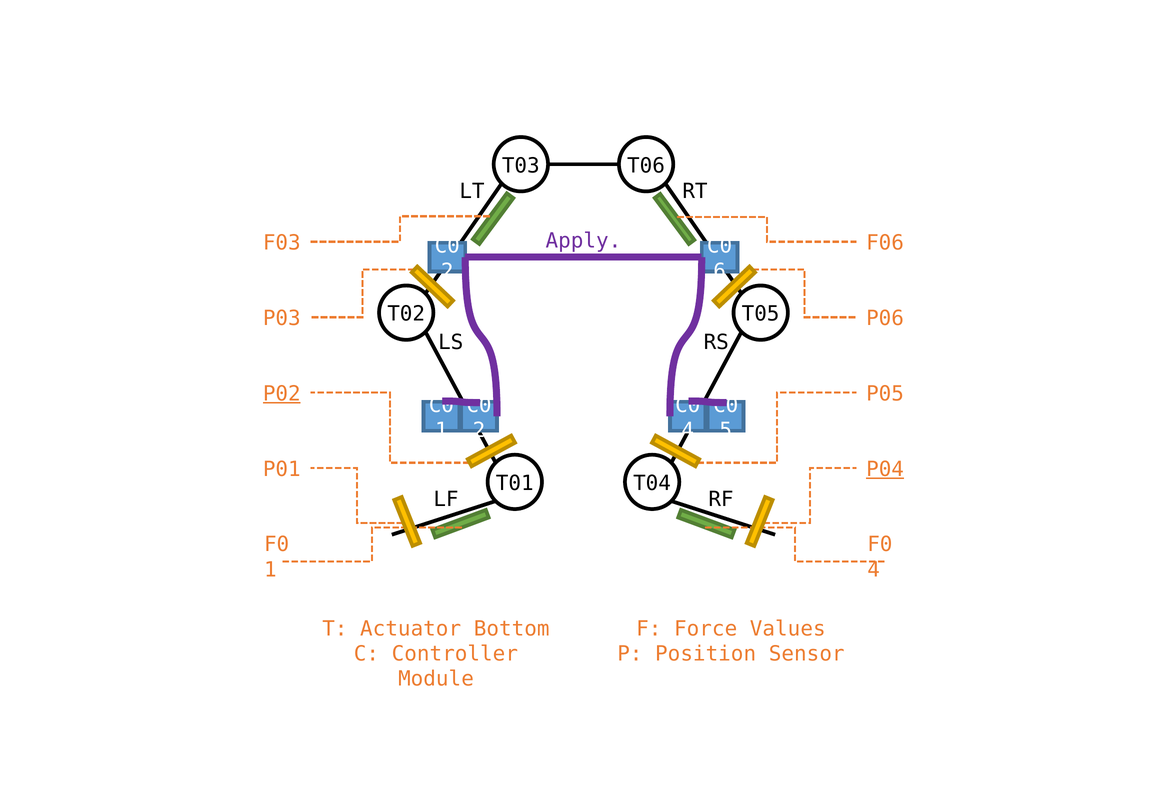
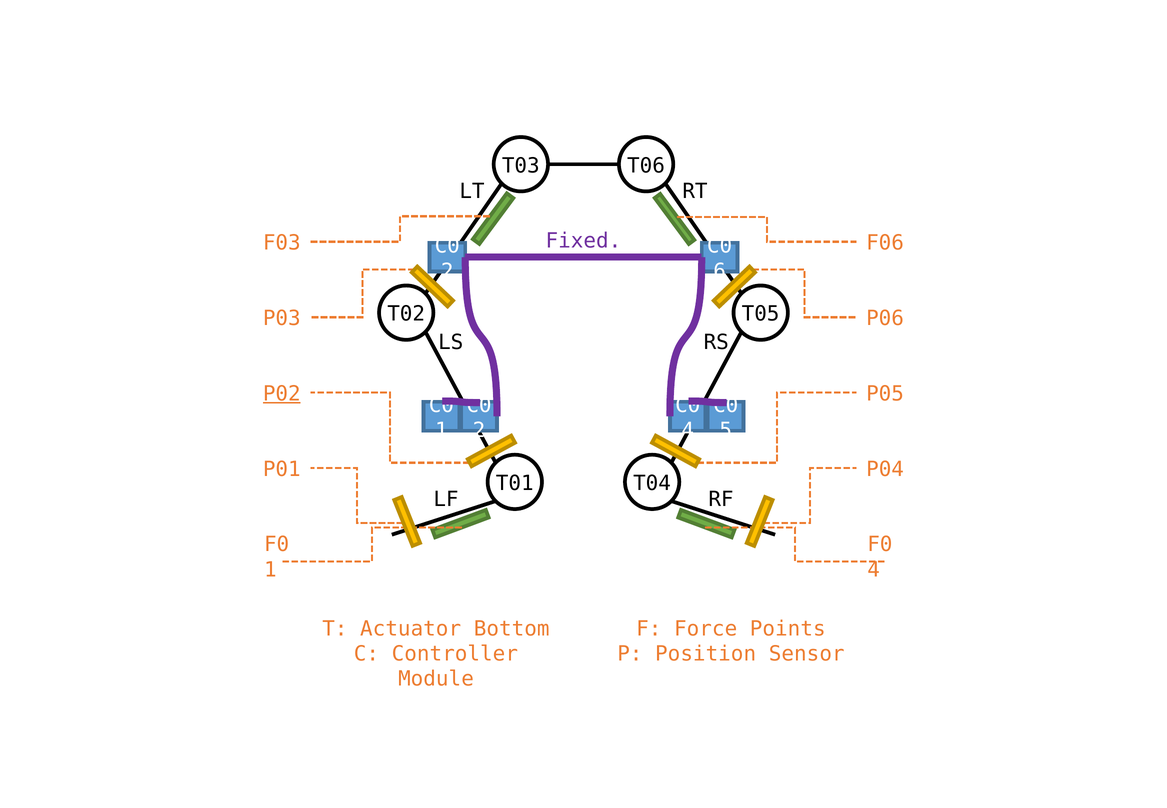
Apply: Apply -> Fixed (583, 241)
P04 underline: present -> none (885, 469)
Values: Values -> Points (788, 629)
